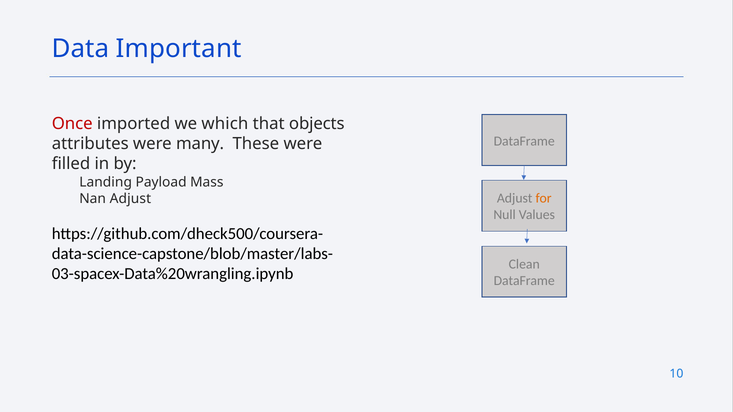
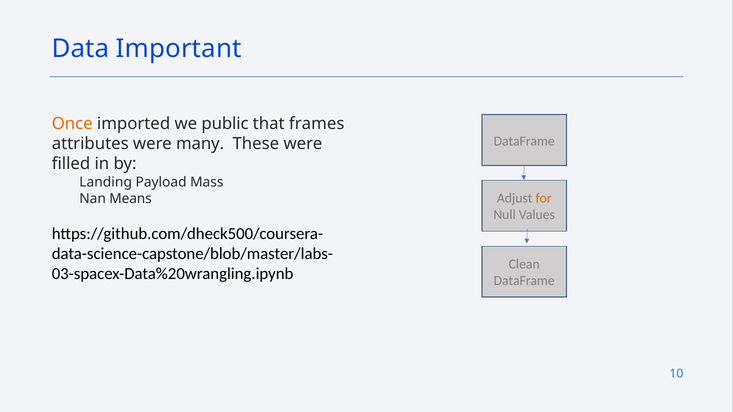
Once colour: red -> orange (72, 124)
which: which -> public (225, 124)
objects: objects -> frames (317, 124)
Nan Adjust: Adjust -> Means (131, 199)
